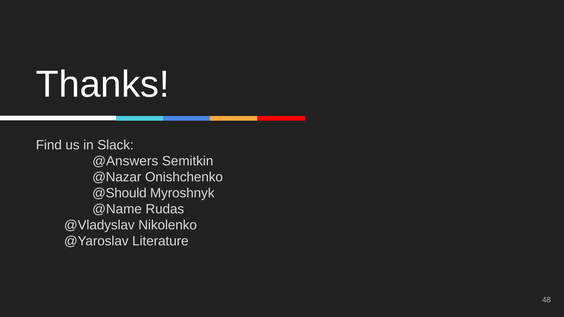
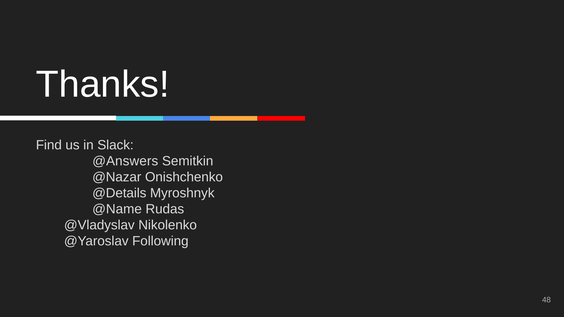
@Should: @Should -> @Details (119, 193)
Literature: Literature -> Following (160, 241)
